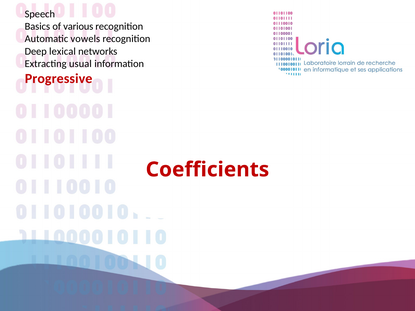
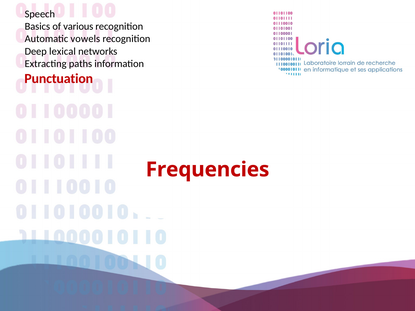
usual: usual -> paths (81, 64)
Progressive: Progressive -> Punctuation (59, 79)
Coefficients: Coefficients -> Frequencies (208, 170)
